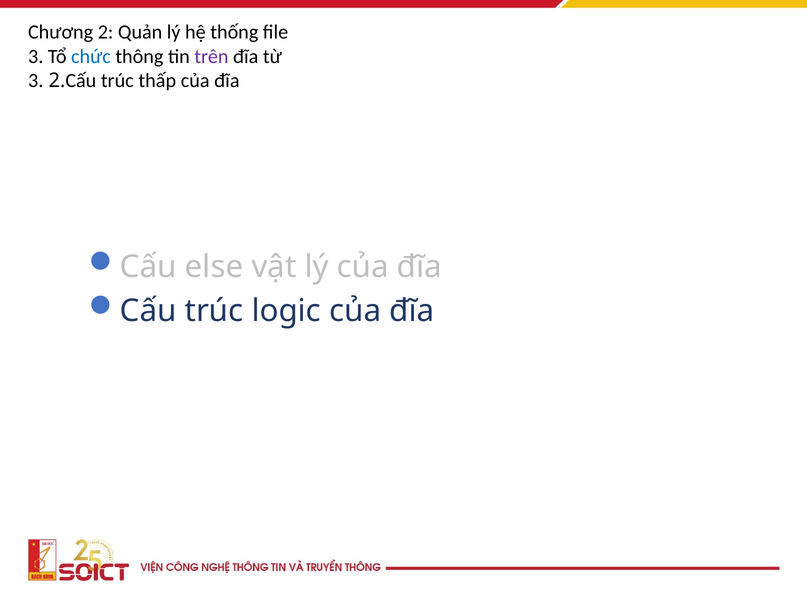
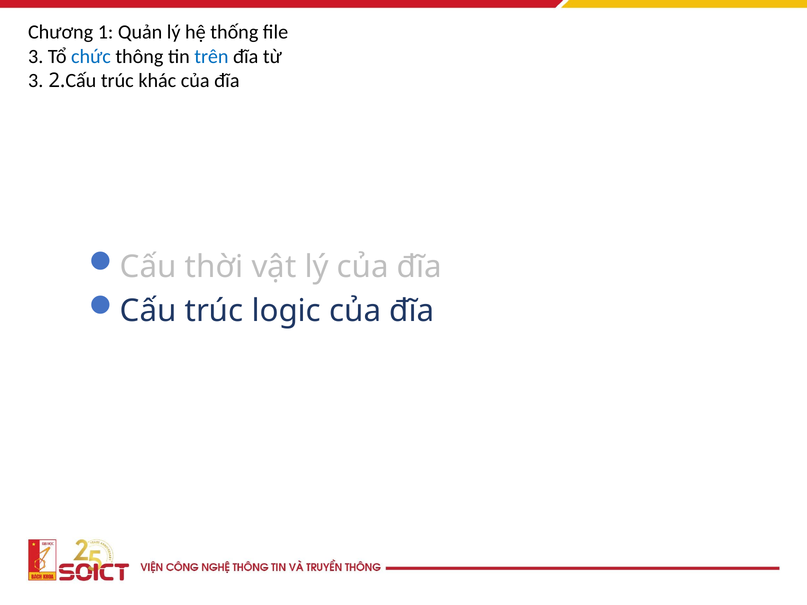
Chương 2: 2 -> 1 (106, 32)
trên colour: purple -> blue (211, 57)
thấp: thấp -> khác (157, 81)
else: else -> thời (214, 267)
